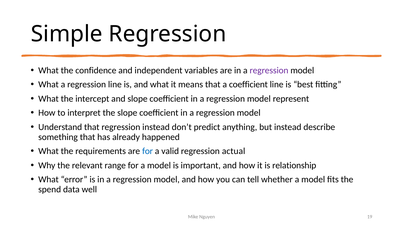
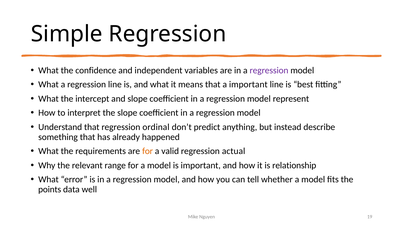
a coefficient: coefficient -> important (248, 84)
regression instead: instead -> ordinal (156, 127)
for colour: blue -> orange (148, 151)
spend: spend -> points (50, 189)
